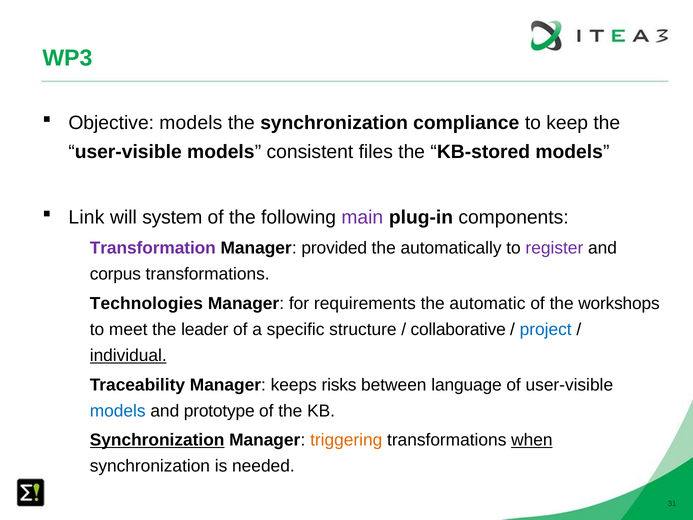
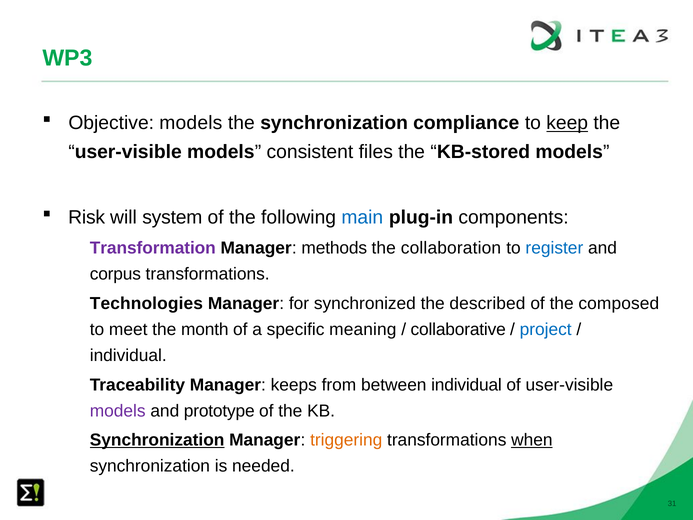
keep underline: none -> present (567, 123)
Link: Link -> Risk (87, 217)
main colour: purple -> blue (362, 217)
provided: provided -> methods (334, 248)
automatically: automatically -> collaboration (451, 248)
register colour: purple -> blue (554, 248)
requirements: requirements -> synchronized (365, 303)
automatic: automatic -> described (487, 303)
workshops: workshops -> composed (619, 303)
leader: leader -> month (205, 329)
structure: structure -> meaning (363, 329)
individual underline: present -> none (128, 355)
risks: risks -> from (339, 385)
between language: language -> individual (467, 385)
models colour: blue -> purple (118, 411)
